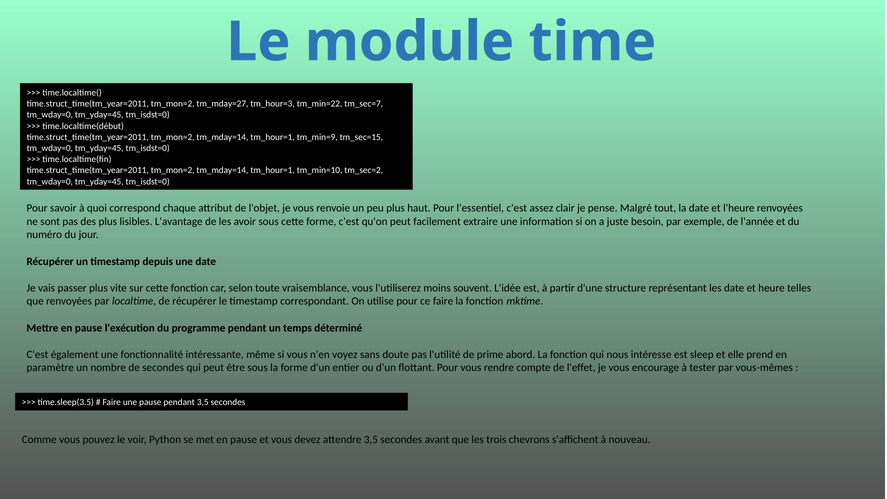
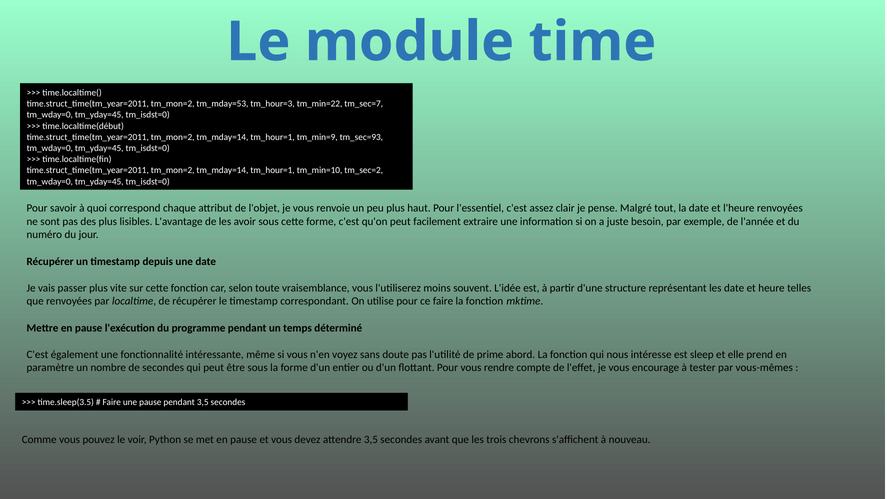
tm_mday=27: tm_mday=27 -> tm_mday=53 (222, 104)
tm_sec=15: tm_sec=15 -> tm_sec=93 (361, 137)
